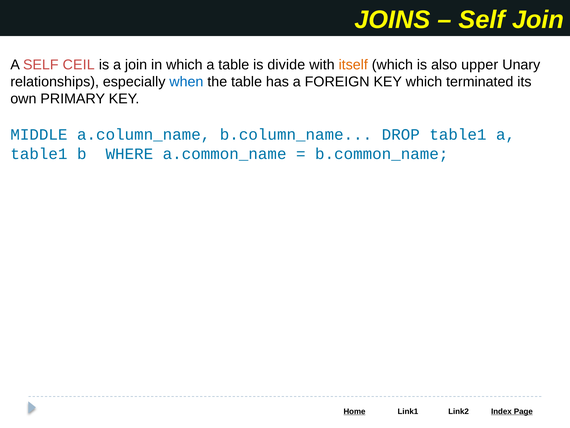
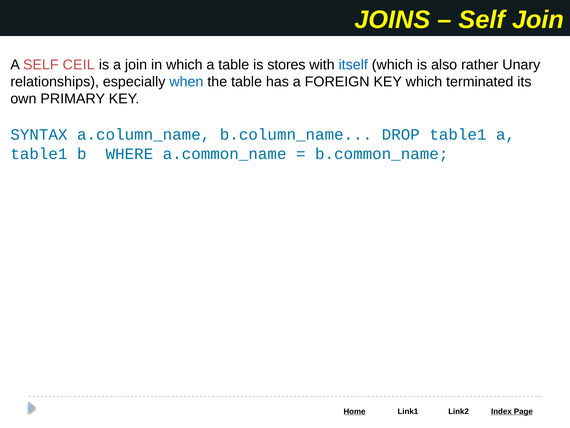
divide: divide -> stores (286, 65)
itself colour: orange -> blue (353, 65)
upper: upper -> rather (480, 65)
MIDDLE: MIDDLE -> SYNTAX (39, 135)
